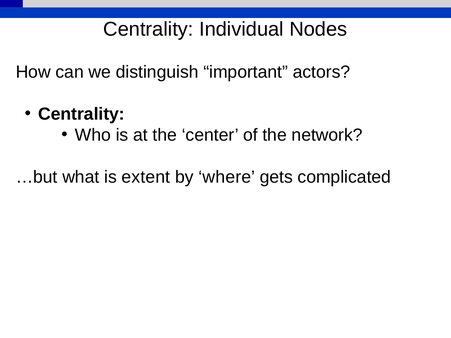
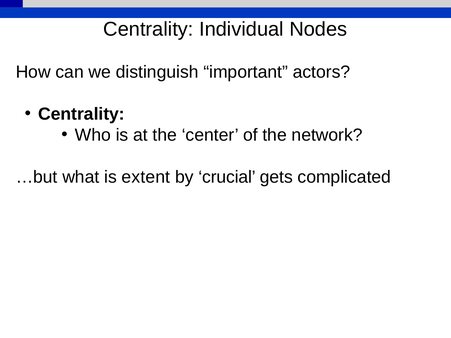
where: where -> crucial (227, 177)
